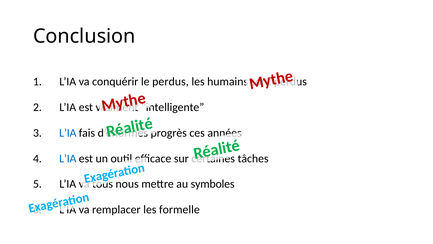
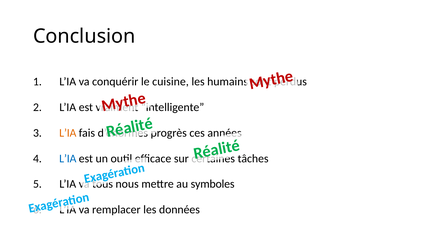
perdus: perdus -> cuisine (170, 81)
L’IA colour: blue -> orange (68, 133)
formelle: formelle -> données (179, 209)
